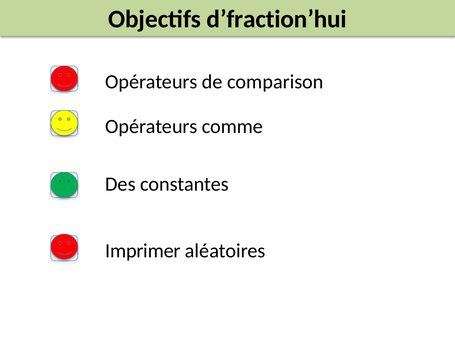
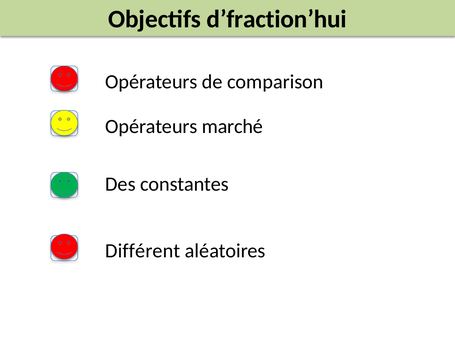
comme: comme -> marché (232, 126)
Imprimer: Imprimer -> Différent (143, 251)
